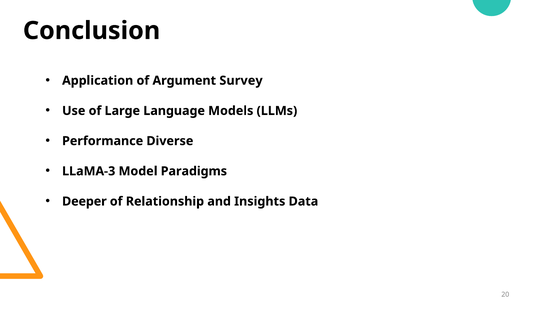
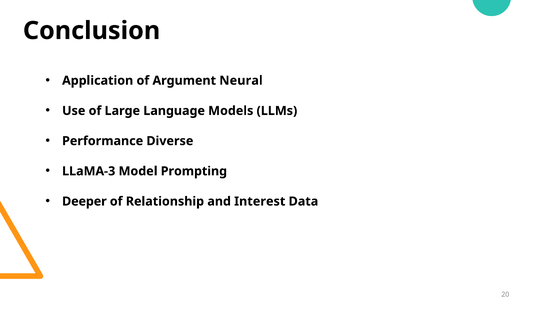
Survey: Survey -> Neural (241, 81)
Paradigms: Paradigms -> Prompting (194, 171)
Insights: Insights -> Interest (260, 201)
